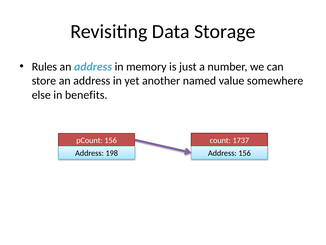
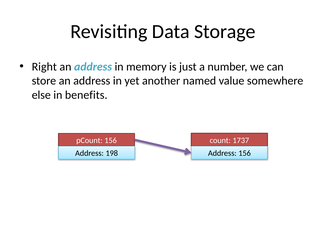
Rules: Rules -> Right (44, 67)
